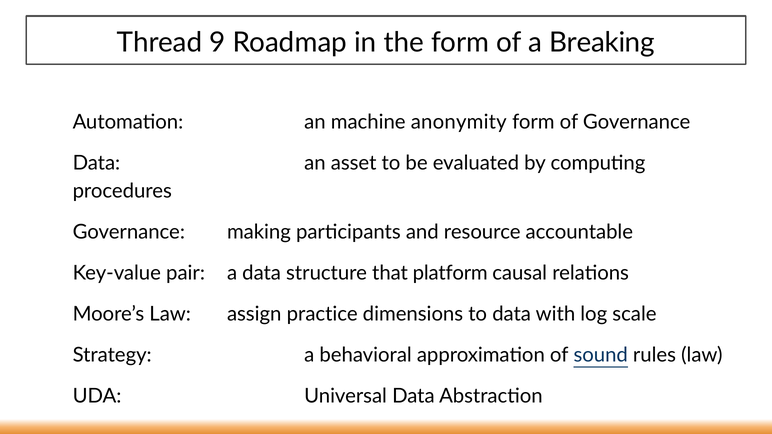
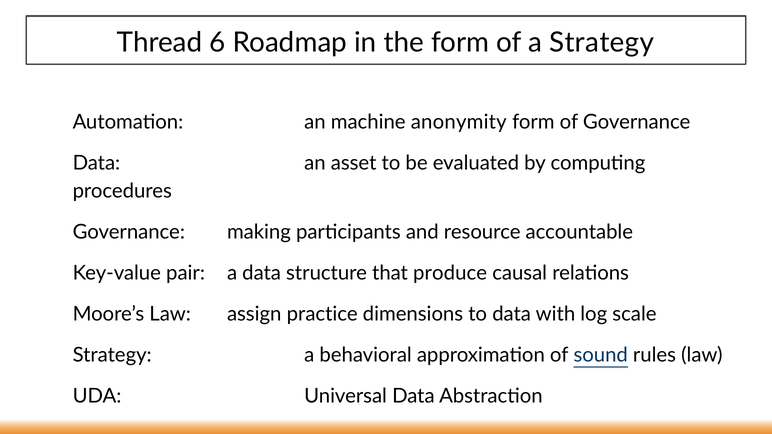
9: 9 -> 6 (218, 42)
a Breaking: Breaking -> Strategy (602, 42)
platform: platform -> produce (450, 273)
